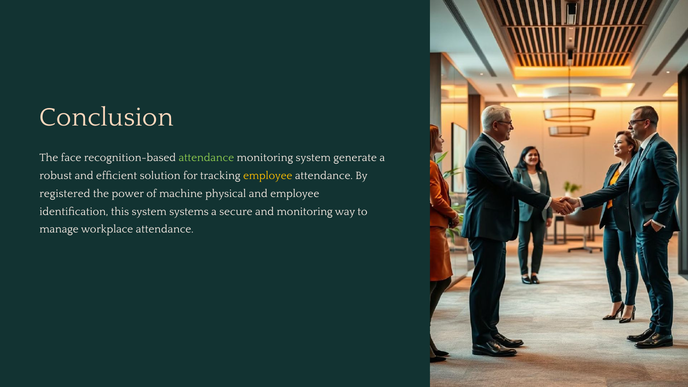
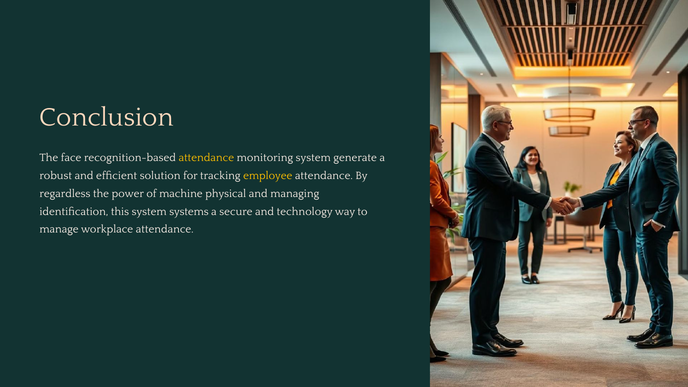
attendance colour: light green -> yellow (206, 158)
registered: registered -> regardless (65, 193)
and employee: employee -> managing (295, 193)
and monitoring: monitoring -> technology (305, 211)
